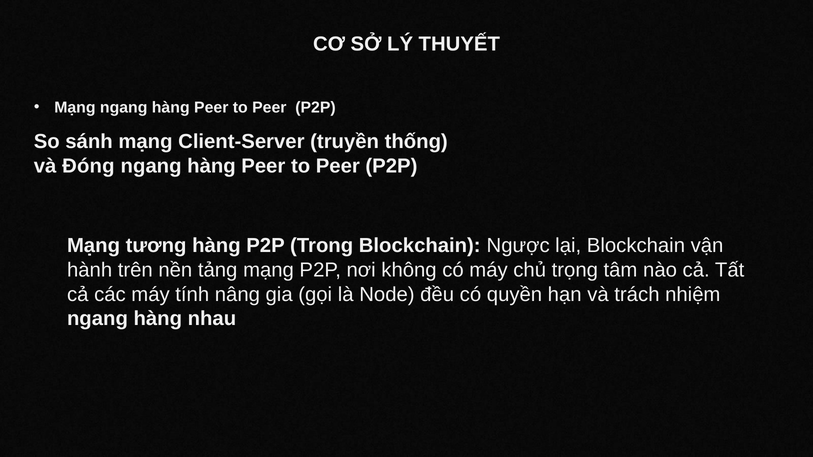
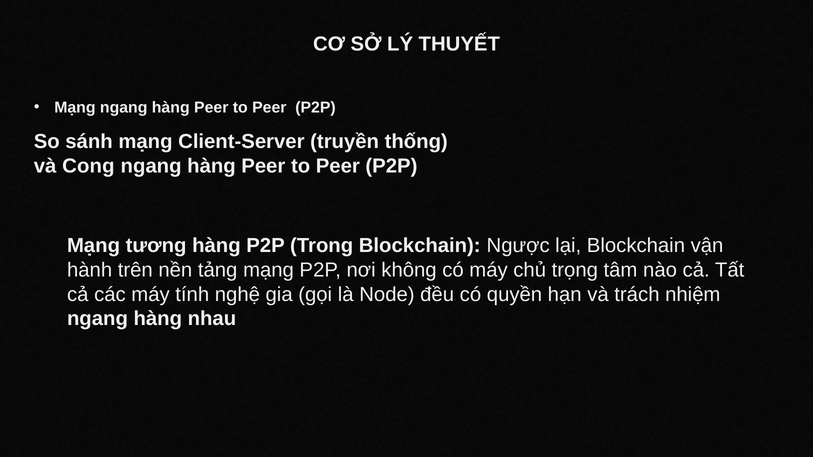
Đóng: Đóng -> Cong (88, 166)
nâng: nâng -> nghệ (237, 295)
